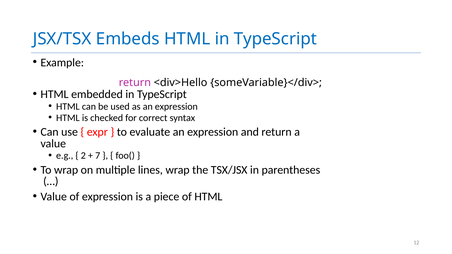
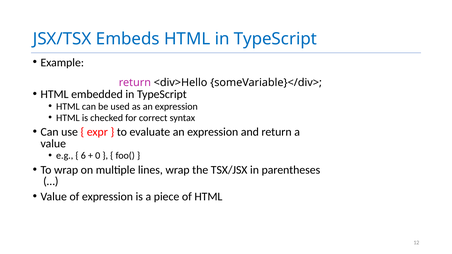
2: 2 -> 6 (83, 156)
7: 7 -> 0 (98, 156)
